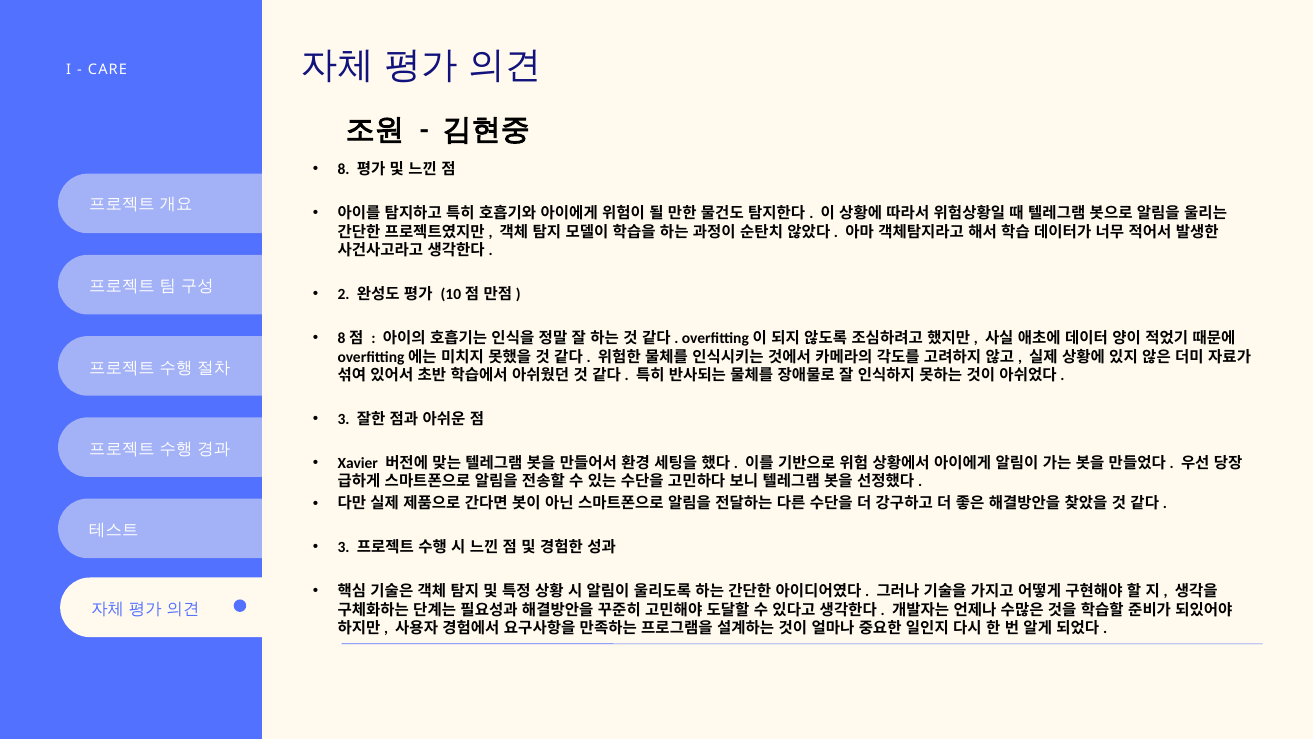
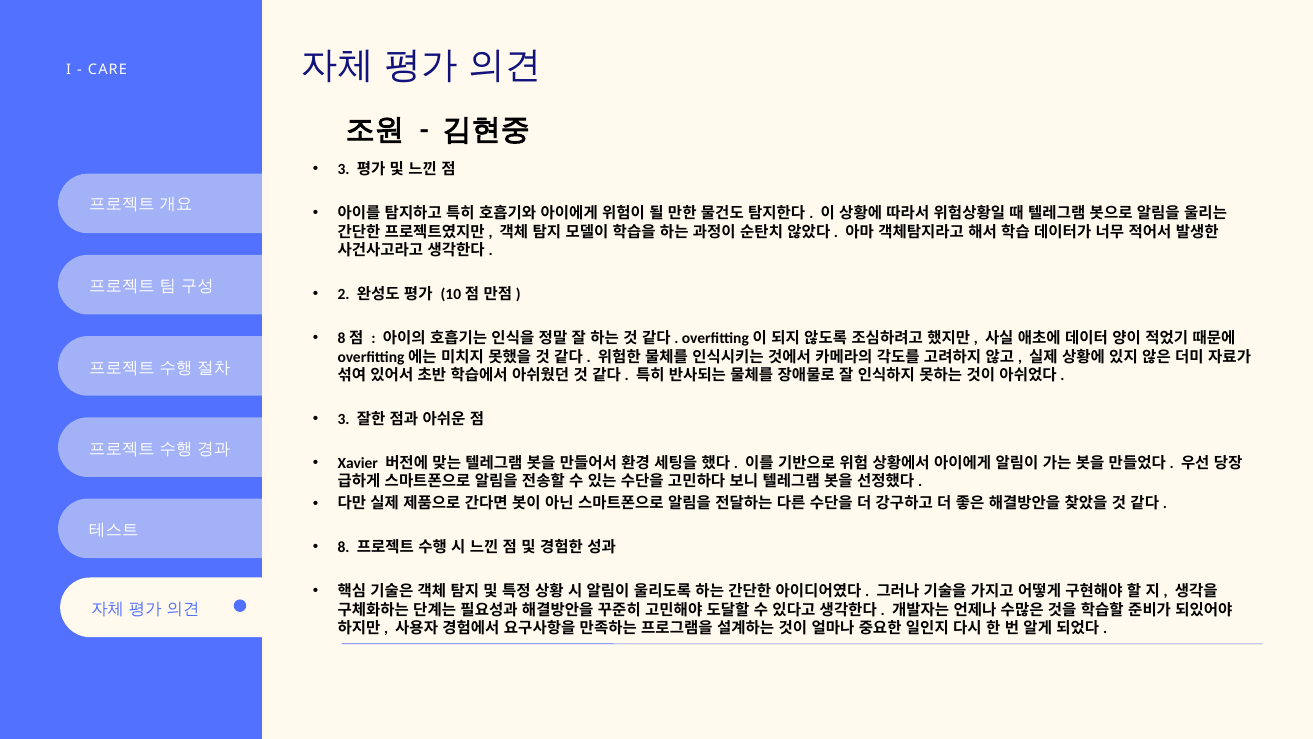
8: 8 -> 3 (344, 170)
3: 3 -> 8 (344, 547)
